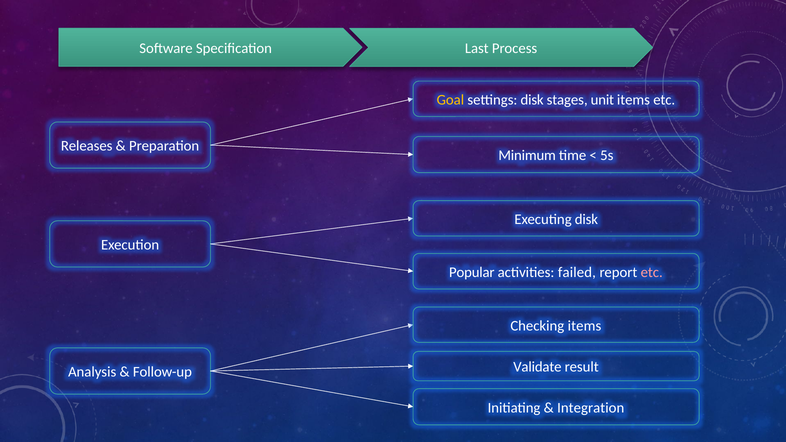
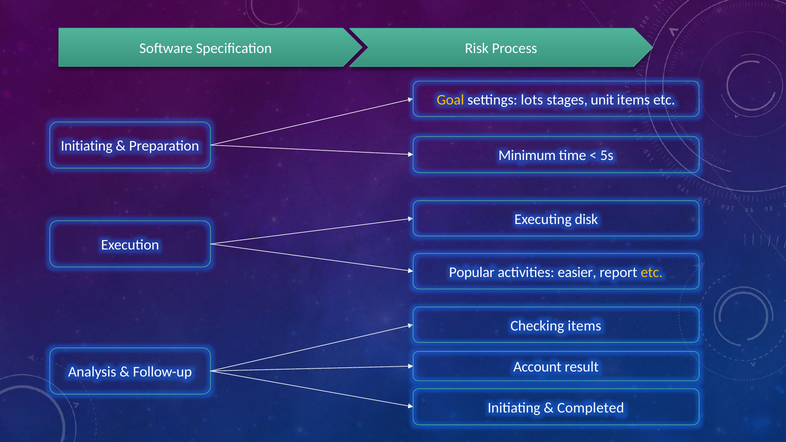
Last: Last -> Risk (477, 48)
settings disk: disk -> lots (532, 100)
Releases: Releases -> Initiating (87, 146)
failed: failed -> easier (577, 272)
etc colour: pink -> yellow (652, 272)
Validate: Validate -> Account (537, 367)
Integration: Integration -> Completed (591, 408)
